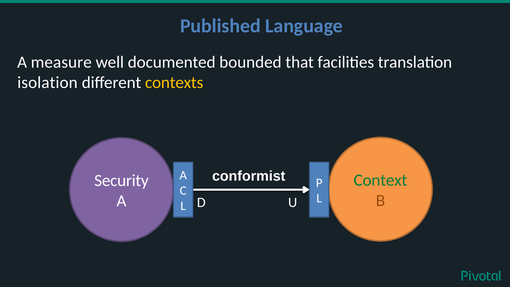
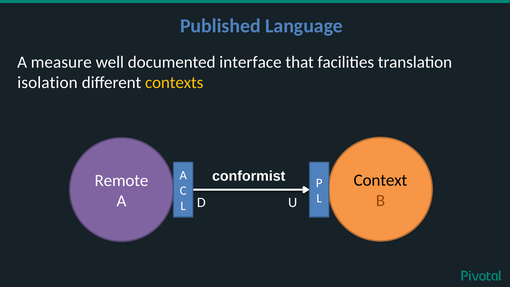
bounded: bounded -> interface (250, 62)
Context colour: green -> black (380, 180)
Security: Security -> Remote (121, 181)
